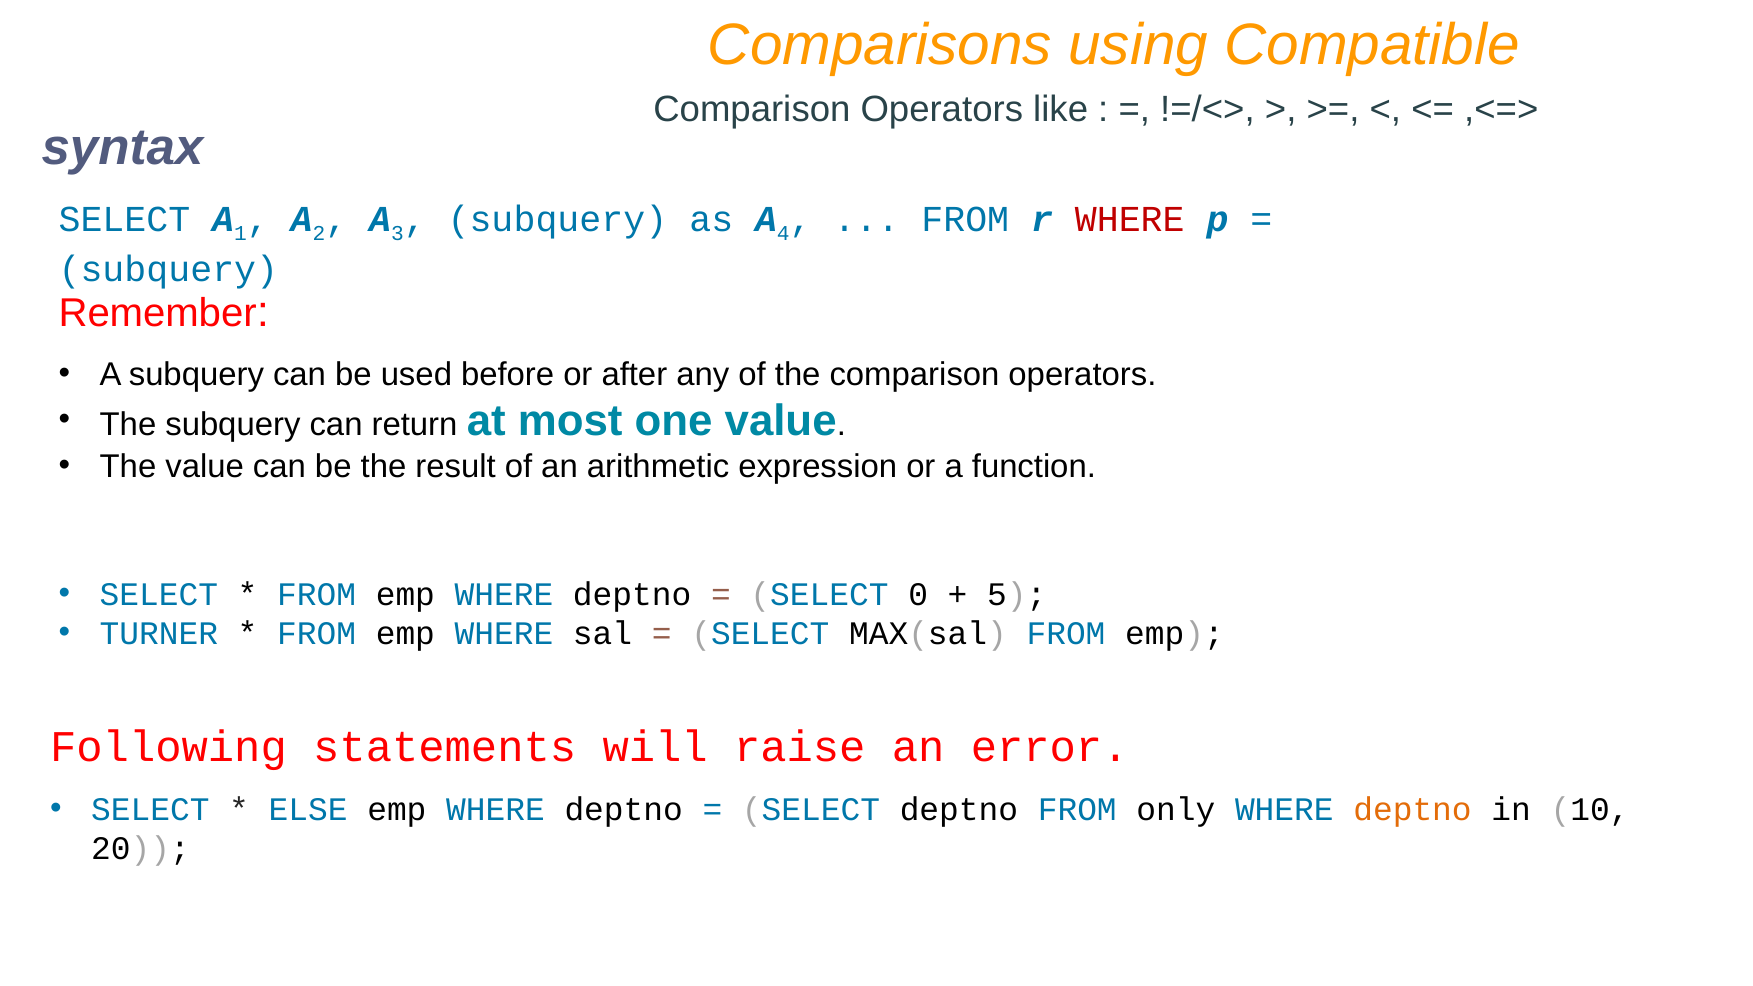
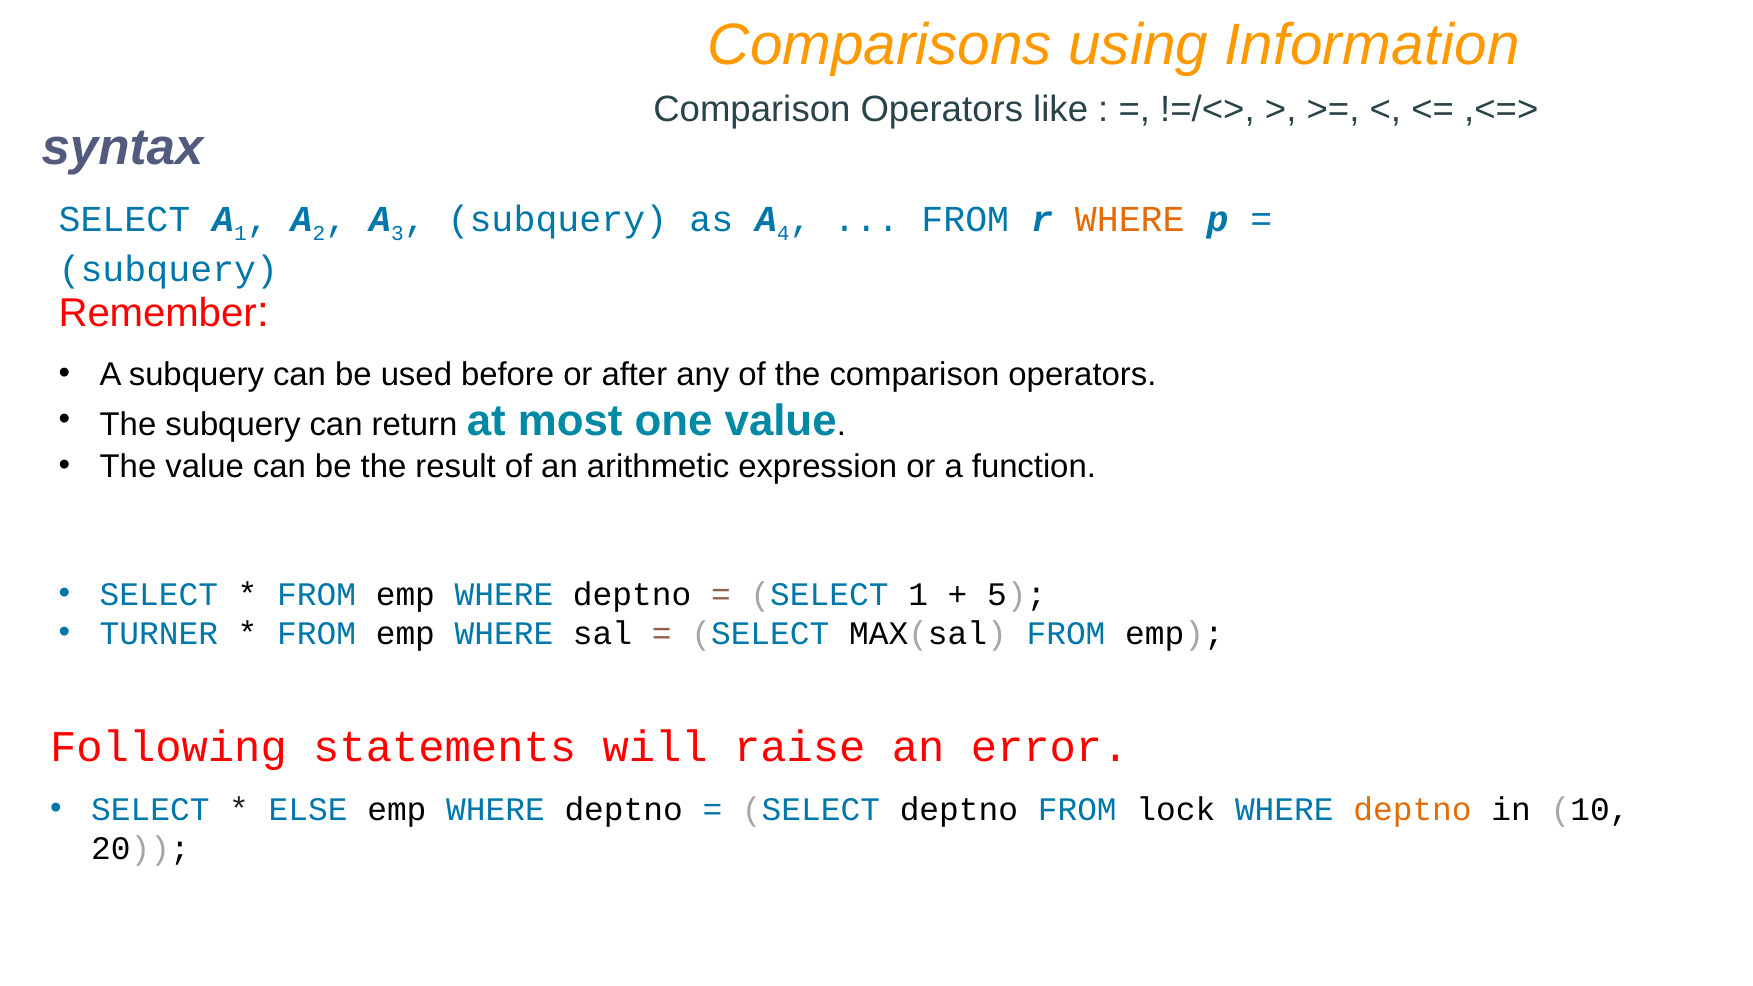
Compatible: Compatible -> Information (1372, 46)
WHERE colour: red -> orange (1130, 220)
SELECT 0: 0 -> 1 (918, 594)
only: only -> lock (1176, 809)
